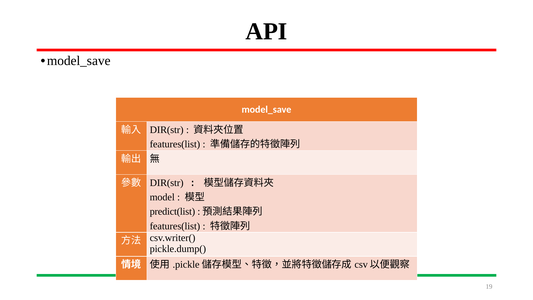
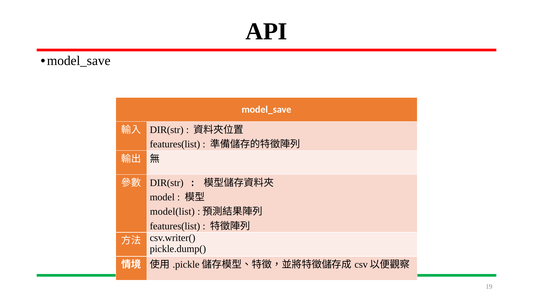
predict(list: predict(list -> model(list (172, 212)
